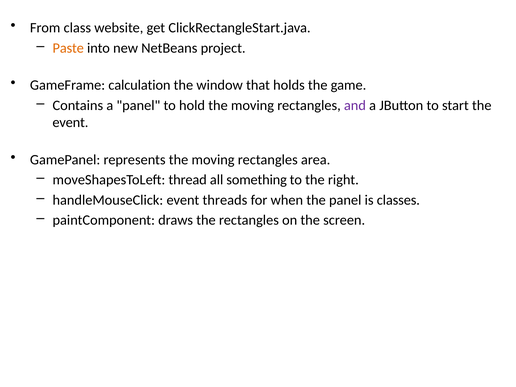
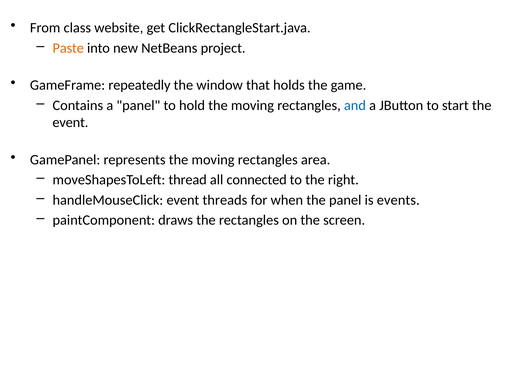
calculation: calculation -> repeatedly (139, 85)
and colour: purple -> blue (355, 105)
something: something -> connected (257, 180)
classes: classes -> events (398, 200)
